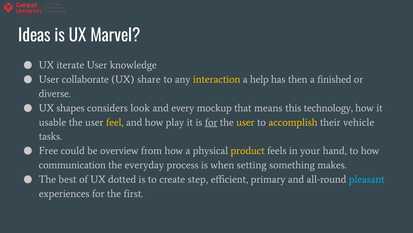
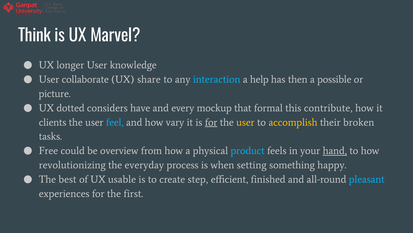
Ideas: Ideas -> Think (35, 36)
iterate: iterate -> longer (70, 65)
interaction colour: yellow -> light blue (217, 79)
finished: finished -> possible (334, 79)
diverse: diverse -> picture (55, 93)
shapes: shapes -> dotted (70, 108)
look: look -> have (140, 108)
means: means -> formal (268, 108)
technology: technology -> contribute (328, 108)
usable: usable -> clients (53, 122)
feel colour: yellow -> light blue (115, 122)
play: play -> vary (175, 122)
vehicle: vehicle -> broken (359, 122)
product colour: yellow -> light blue (248, 150)
hand underline: none -> present (335, 150)
communication: communication -> revolutionizing (72, 165)
makes: makes -> happy (332, 165)
dotted: dotted -> usable (122, 179)
primary: primary -> finished (268, 179)
